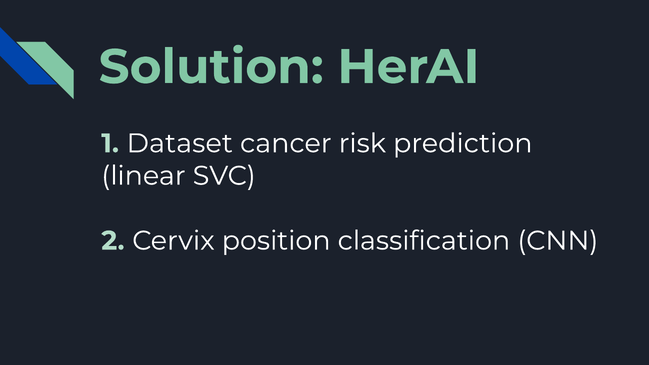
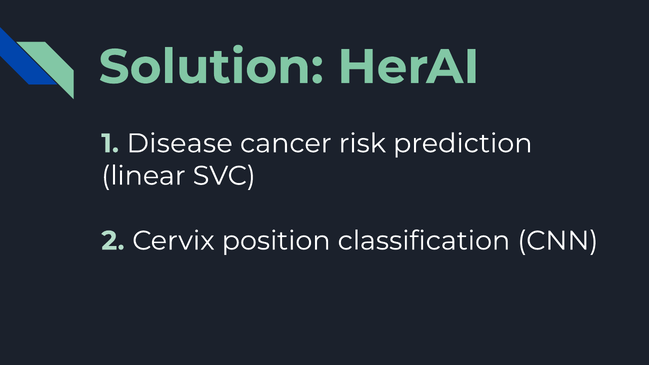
Dataset: Dataset -> Disease (180, 143)
